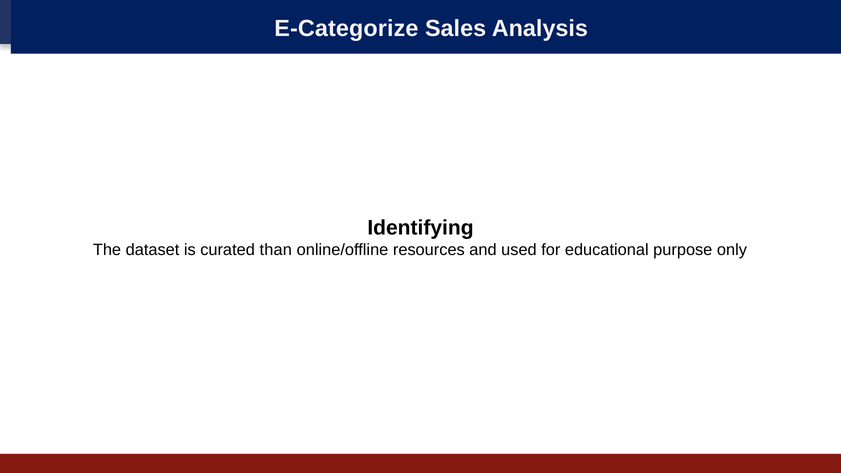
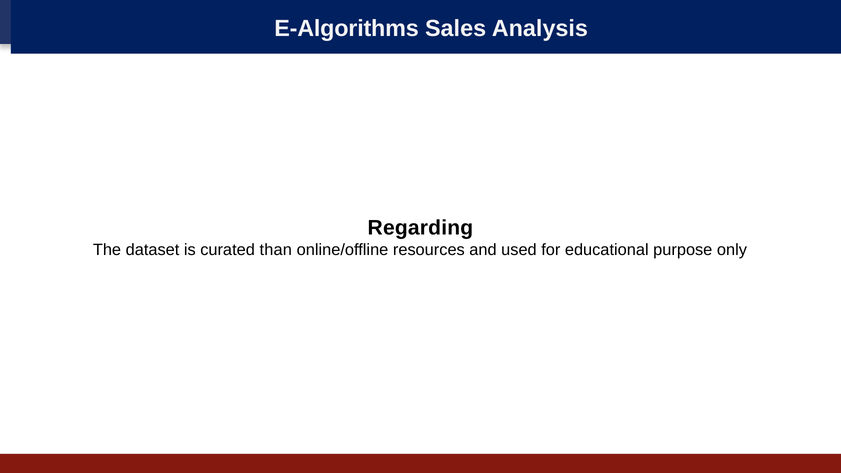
E-Categorize: E-Categorize -> E-Algorithms (347, 29)
Identifying: Identifying -> Regarding (420, 228)
